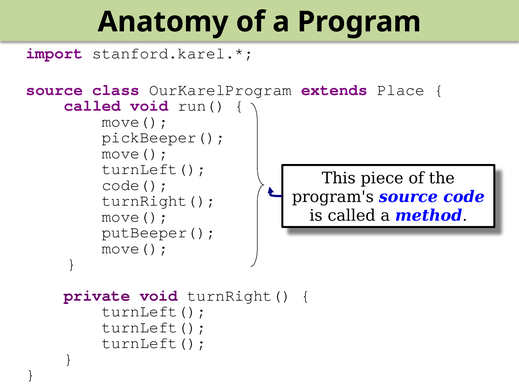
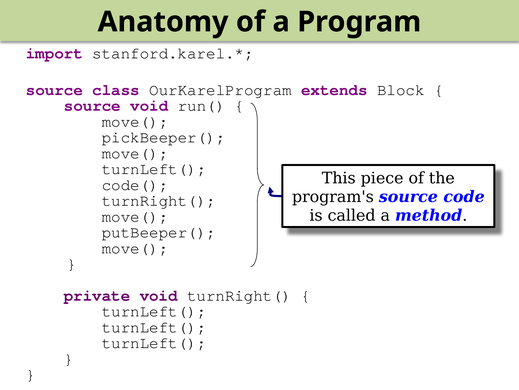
Place: Place -> Block (401, 90)
called: called -> source (92, 105)
